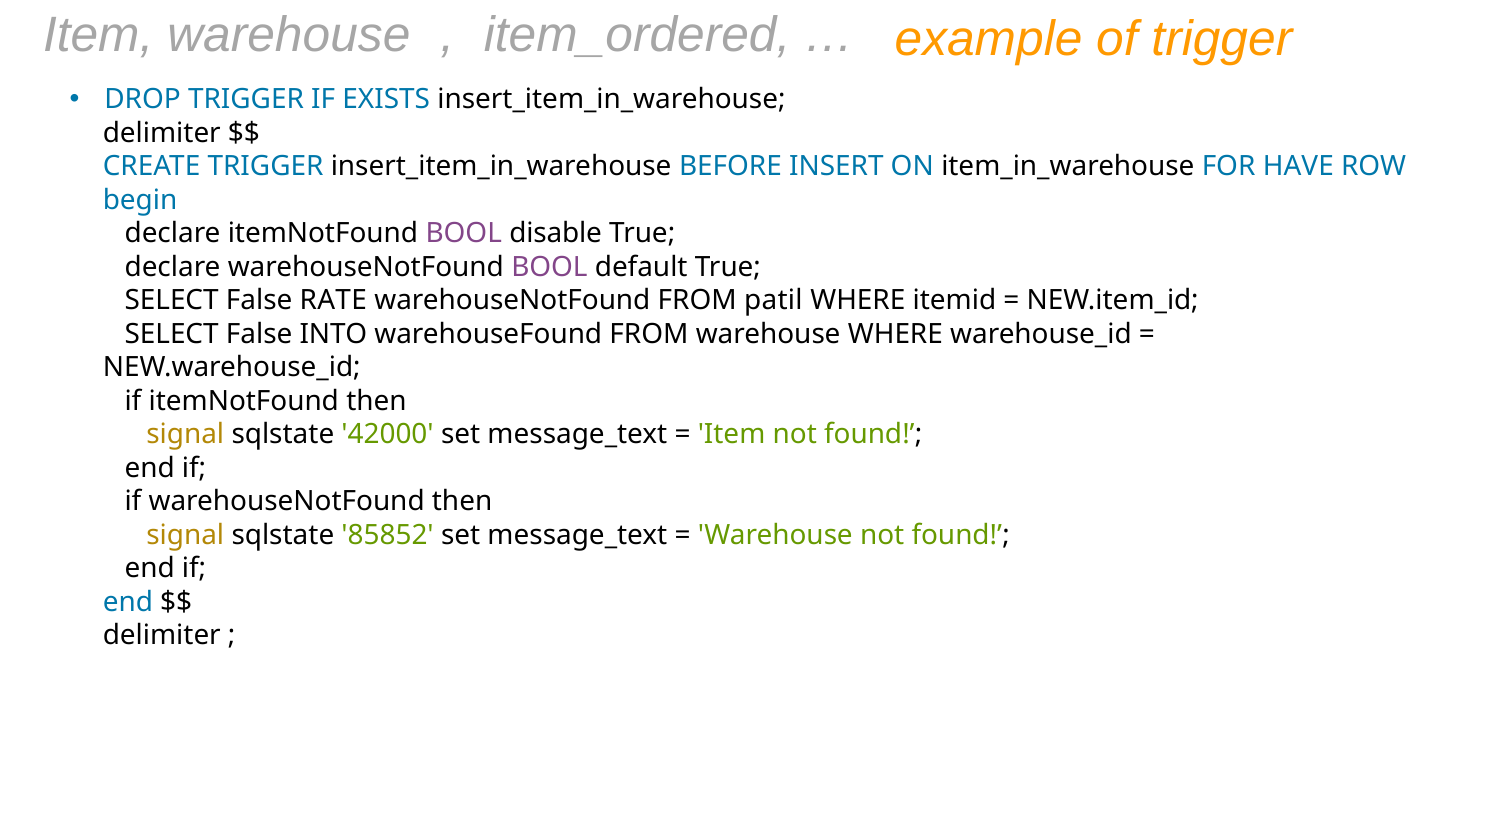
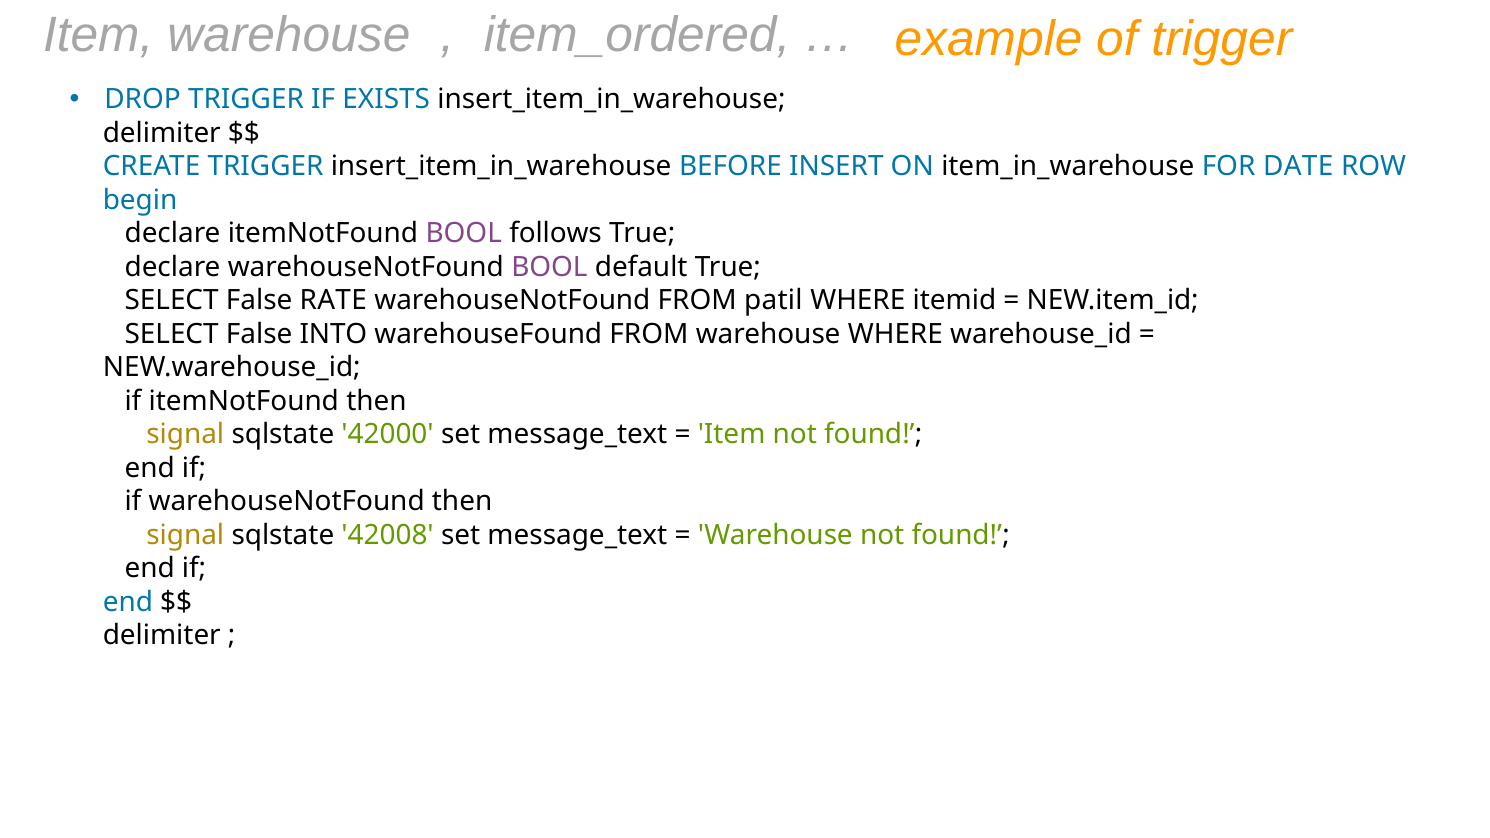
HAVE: HAVE -> DATE (1298, 166)
disable: disable -> follows (556, 234)
85852: 85852 -> 42008 (388, 535)
